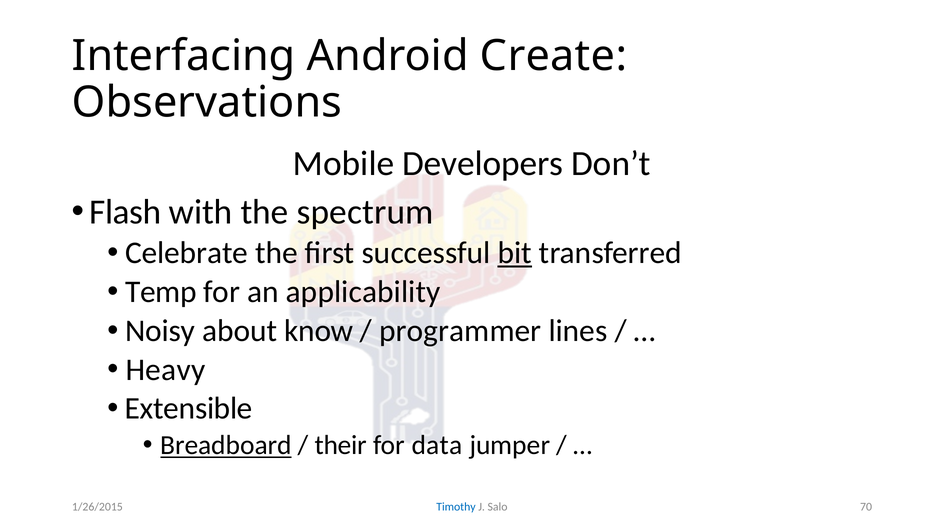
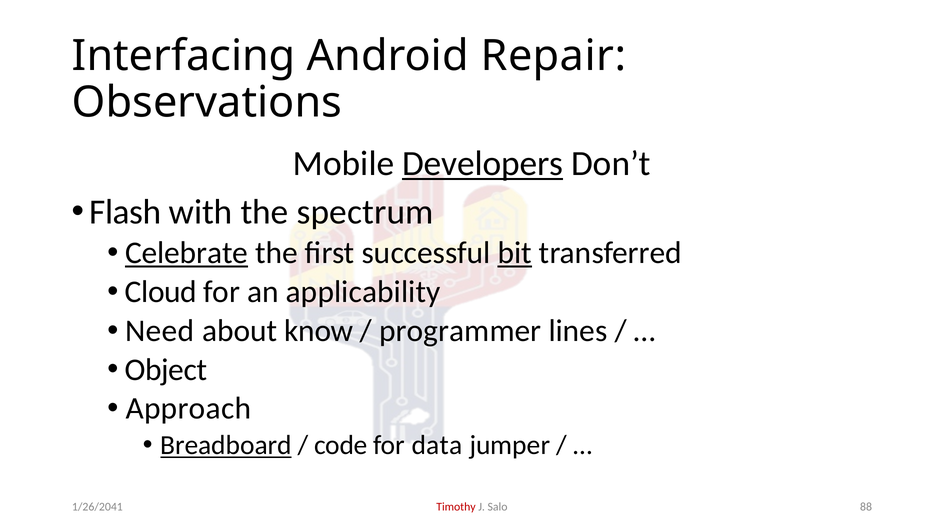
Create: Create -> Repair (553, 56)
Developers underline: none -> present (483, 164)
Celebrate underline: none -> present (187, 253)
Temp: Temp -> Cloud (161, 292)
Noisy: Noisy -> Need (160, 331)
Heavy: Heavy -> Object (166, 370)
Extensible: Extensible -> Approach (188, 409)
their: their -> code (341, 445)
Timothy colour: blue -> red (456, 507)
70: 70 -> 88 (866, 507)
1/26/2015: 1/26/2015 -> 1/26/2041 (97, 507)
